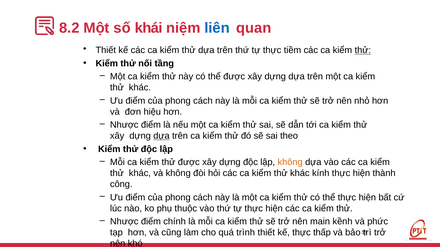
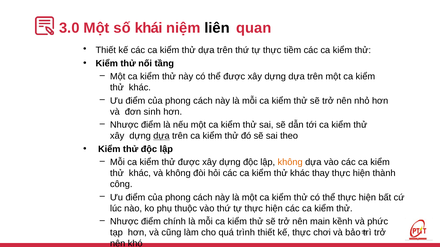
8.2: 8.2 -> 3.0 (69, 28)
liên colour: blue -> black (217, 28)
thử underline: present -> none (363, 50)
hiệu: hiệu -> sinh (152, 112)
kính: kính -> thay (321, 174)
thấp: thấp -> chơi (322, 233)
